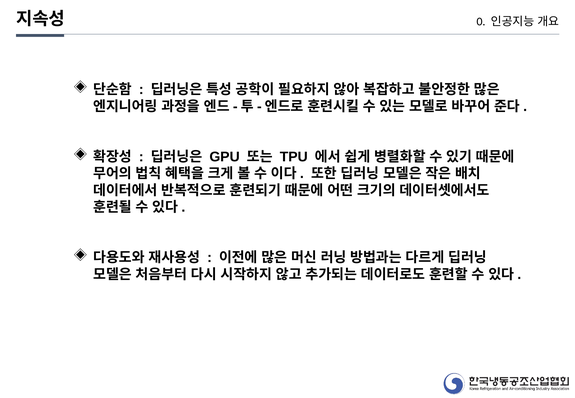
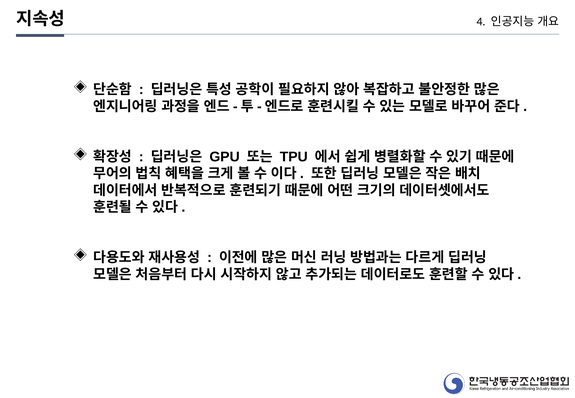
0: 0 -> 4 (481, 22)
